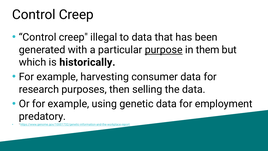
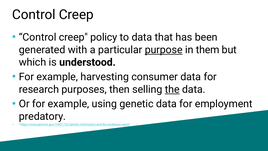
illegal: illegal -> policy (104, 37)
historically: historically -> understood (87, 62)
the underline: none -> present (172, 89)
